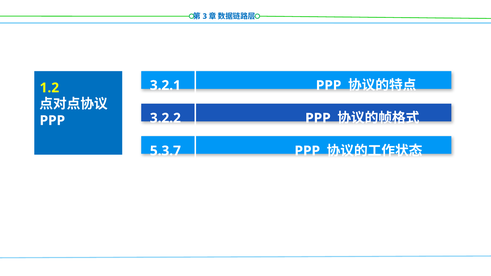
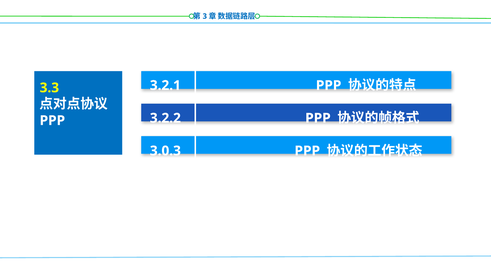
1.2: 1.2 -> 3.3 (49, 88)
5.3.7: 5.3.7 -> 3.0.3 (165, 151)
